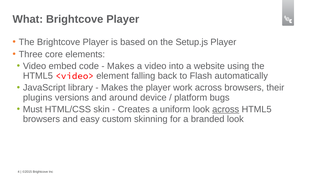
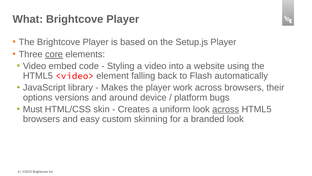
core underline: none -> present (54, 54)
Makes: Makes -> Styling (121, 66)
plugins: plugins -> options (38, 97)
